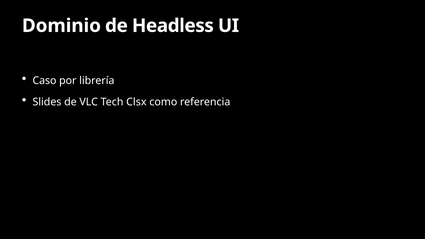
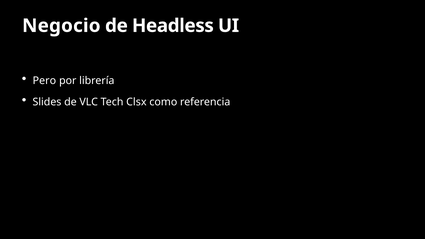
Dominio: Dominio -> Negocio (61, 26)
Caso: Caso -> Pero (44, 81)
